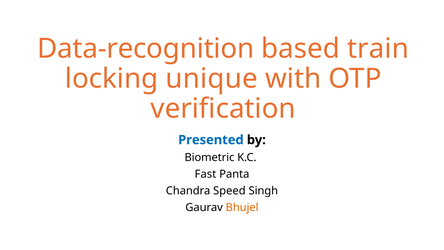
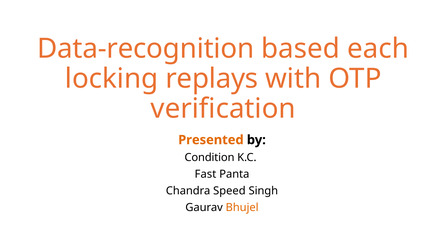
train: train -> each (378, 49)
unique: unique -> replays (212, 79)
Presented colour: blue -> orange (211, 140)
Biometric: Biometric -> Condition (210, 157)
